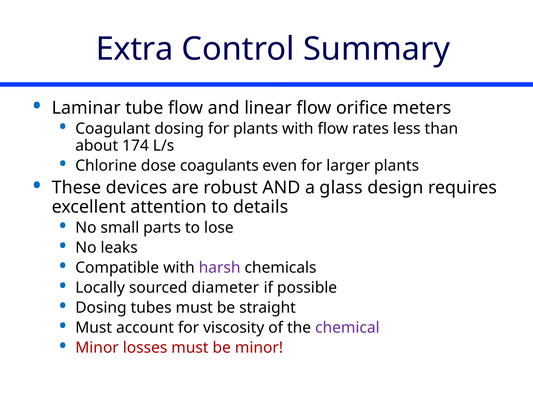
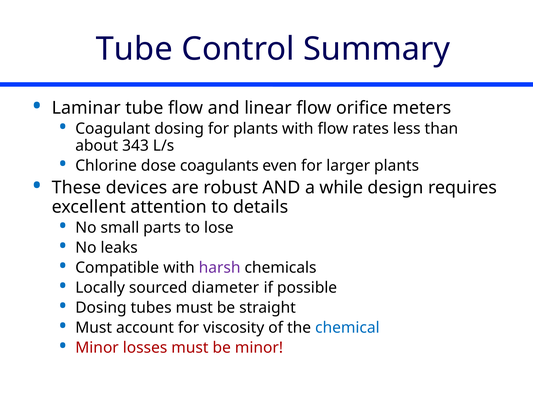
Extra: Extra -> Tube (134, 49)
174: 174 -> 343 (135, 146)
glass: glass -> while (341, 188)
chemical colour: purple -> blue (347, 327)
